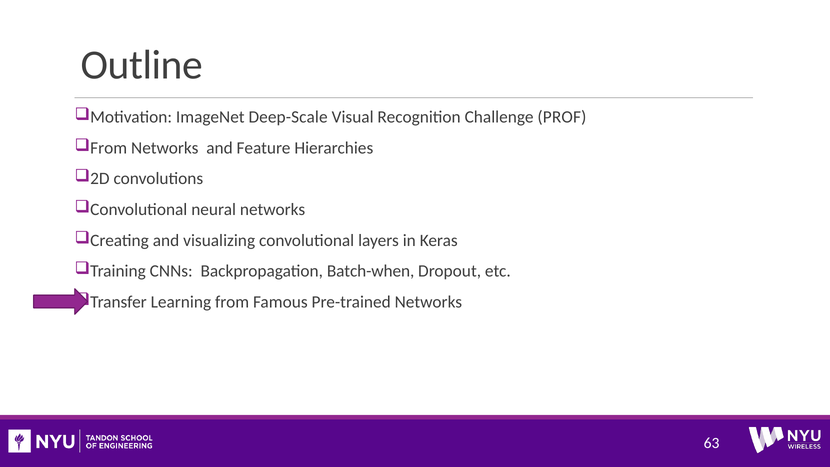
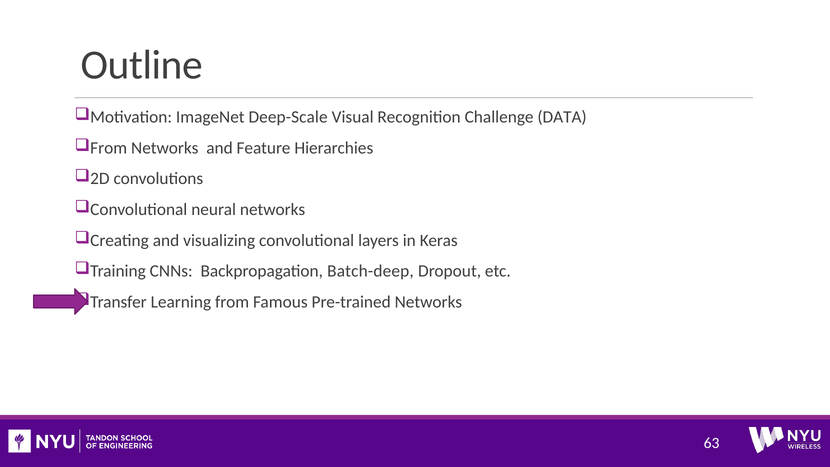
PROF: PROF -> DATA (562, 117)
Batch-when: Batch-when -> Batch-deep (370, 271)
